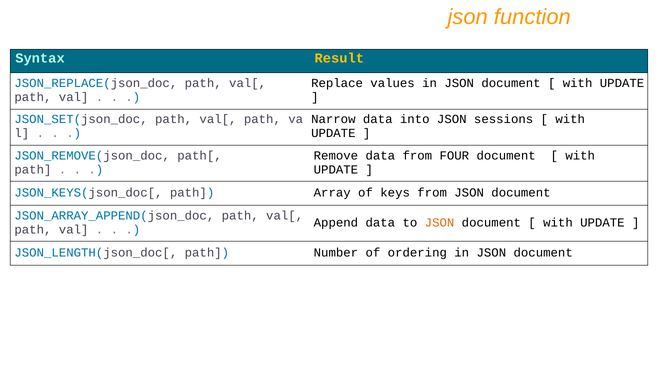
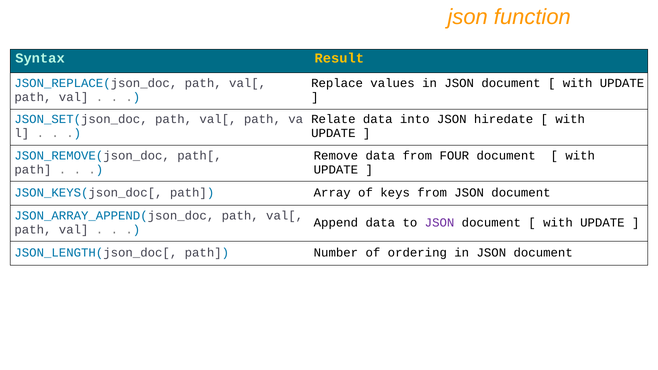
Narrow: Narrow -> Relate (333, 119)
sessions: sessions -> hiredate (504, 119)
JSON colour: orange -> purple (440, 223)
